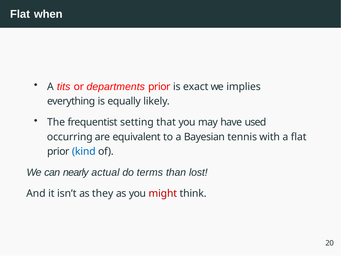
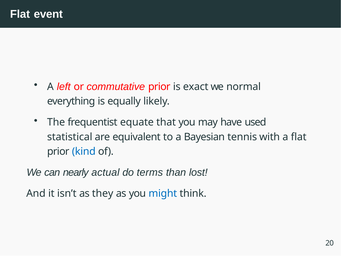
when: when -> event (48, 14)
tits: tits -> left (64, 87)
departments: departments -> commutative (116, 87)
implies: implies -> normal (244, 87)
setting: setting -> equate (137, 122)
occurring: occurring -> statistical (70, 137)
might colour: red -> blue (163, 194)
